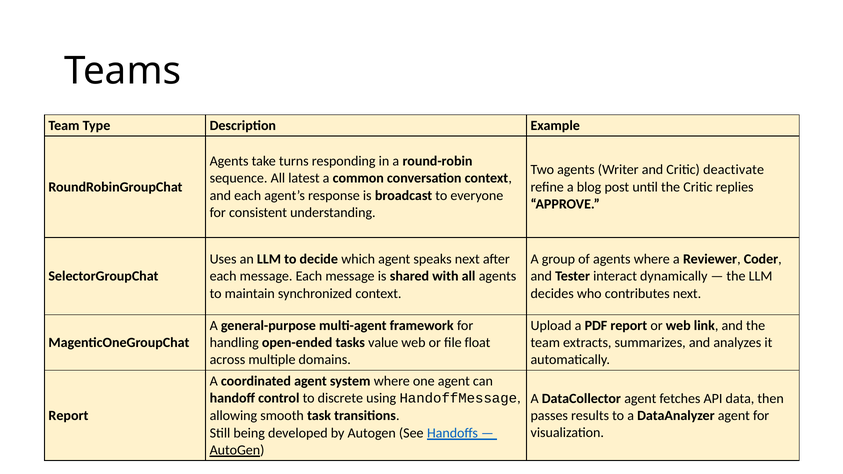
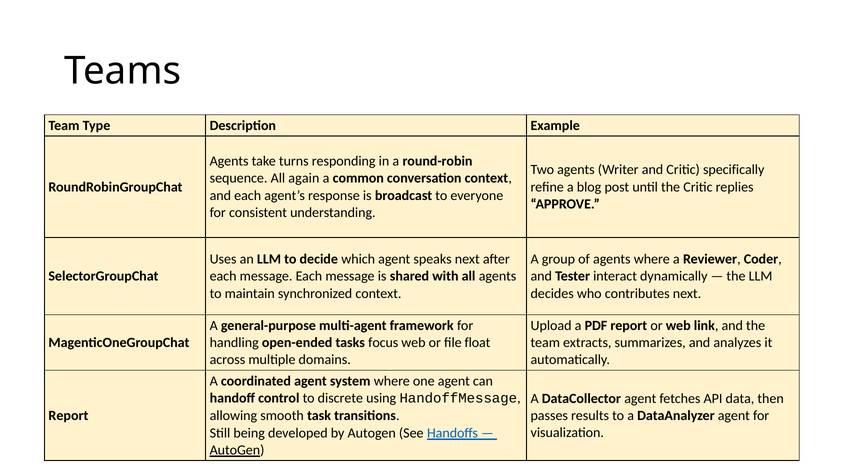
deactivate: deactivate -> specifically (734, 170)
latest: latest -> again (304, 178)
value: value -> focus (383, 343)
